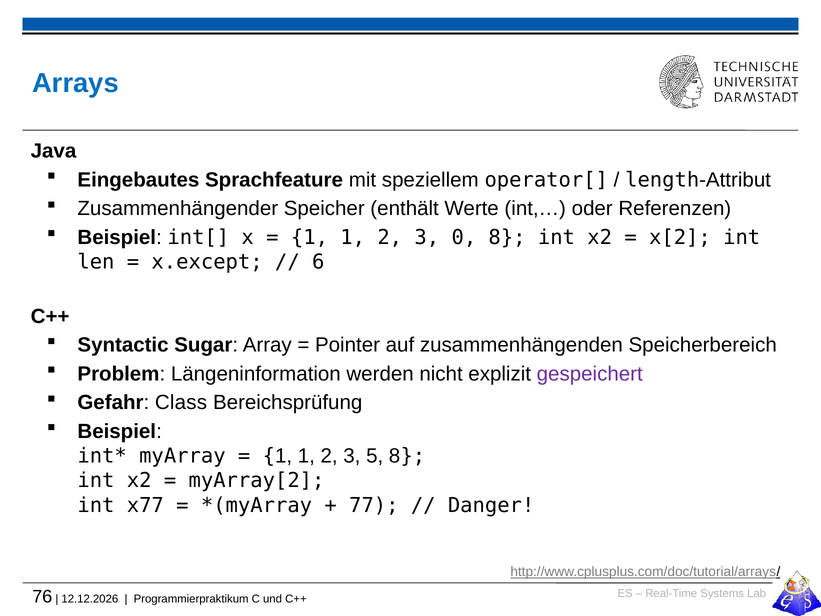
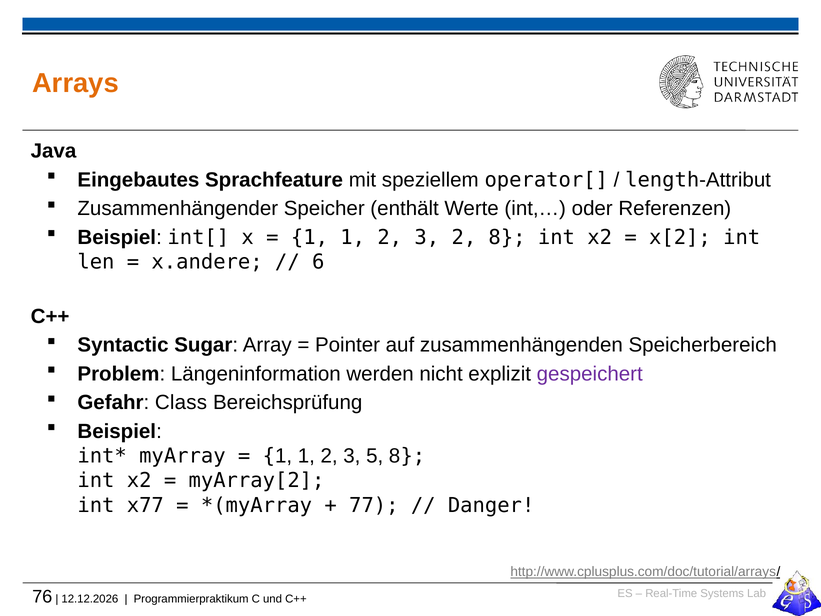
Arrays colour: blue -> orange (76, 83)
3 0: 0 -> 2 (464, 237)
x.except: x.except -> x.andere (207, 262)
